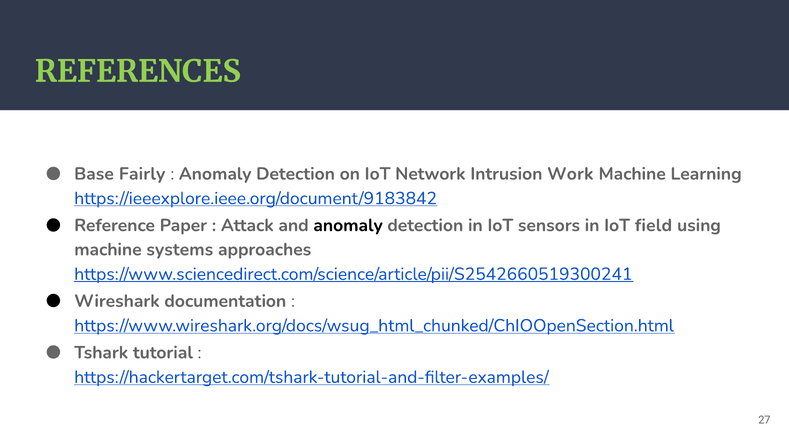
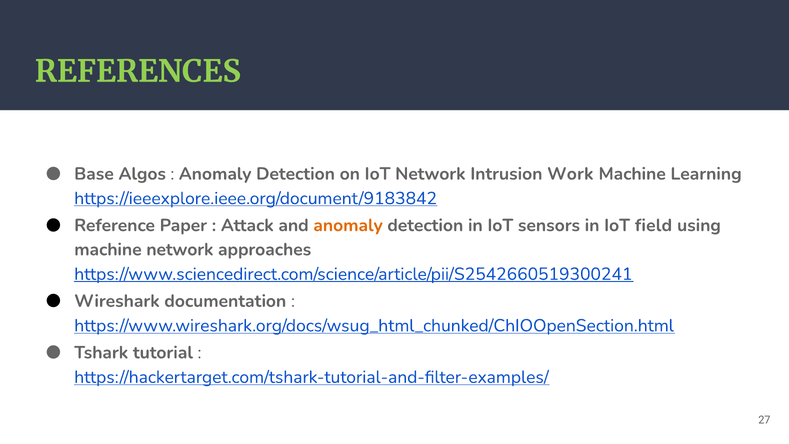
Fairly: Fairly -> Algos (142, 174)
anomaly colour: black -> orange (348, 225)
machine systems: systems -> network (180, 249)
